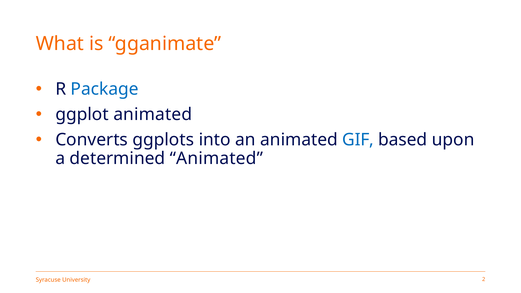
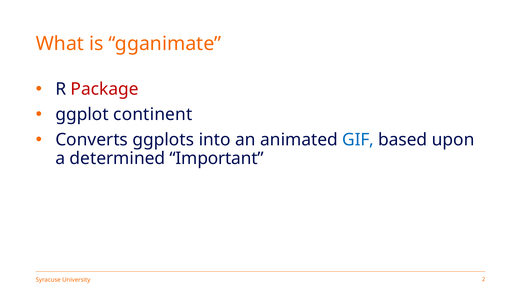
Package colour: blue -> red (105, 89)
ggplot animated: animated -> continent (153, 115)
determined Animated: Animated -> Important (217, 159)
